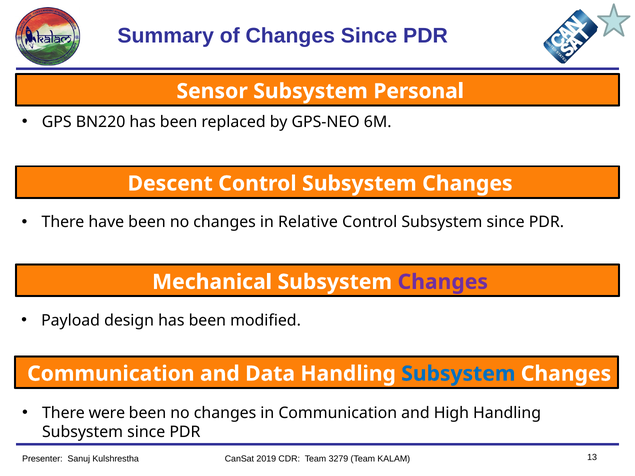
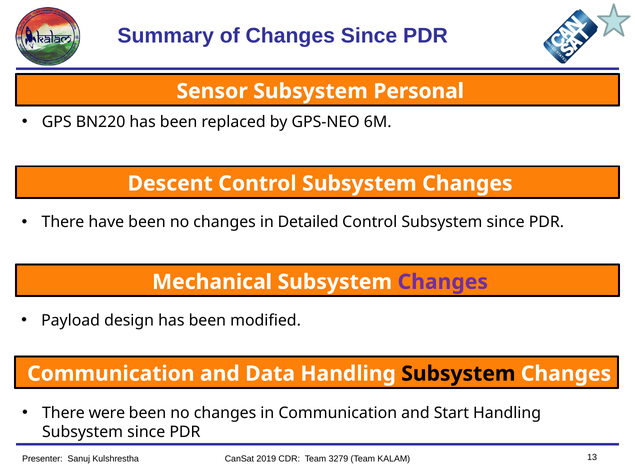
Relative: Relative -> Detailed (308, 222)
Subsystem colour: blue -> black (458, 374)
High: High -> Start (451, 413)
